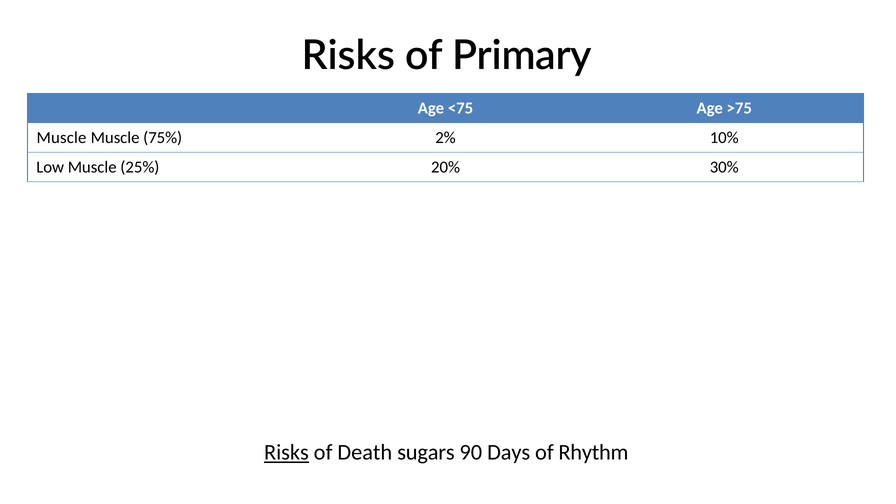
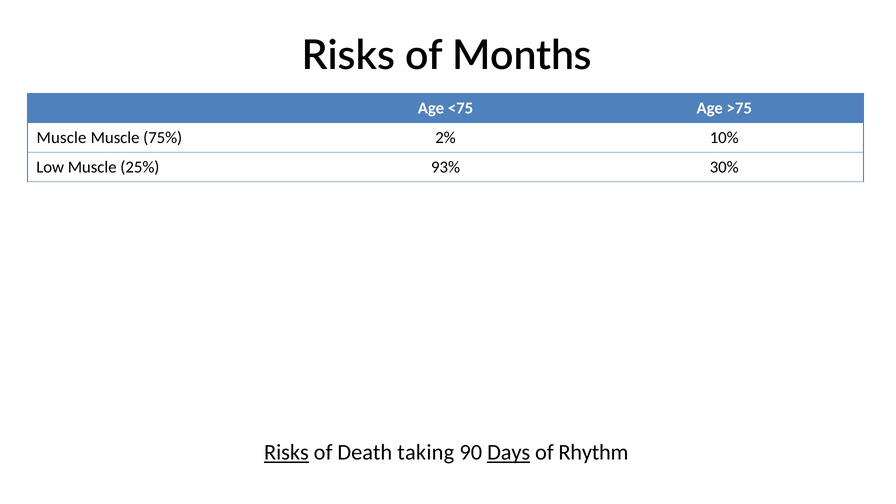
Primary: Primary -> Months (522, 55)
20%: 20% -> 93% (446, 167)
sugars: sugars -> taking (426, 452)
Days underline: none -> present (509, 452)
